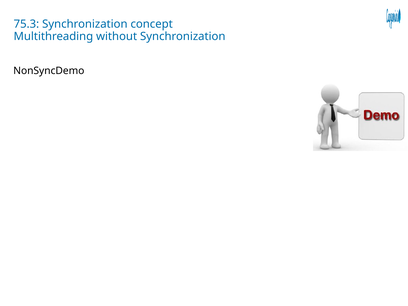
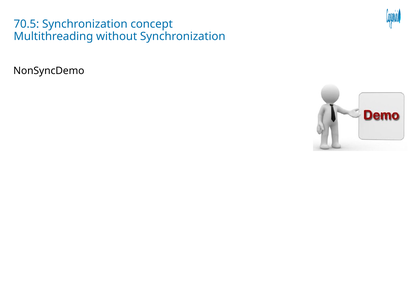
75.3: 75.3 -> 70.5 (26, 24)
